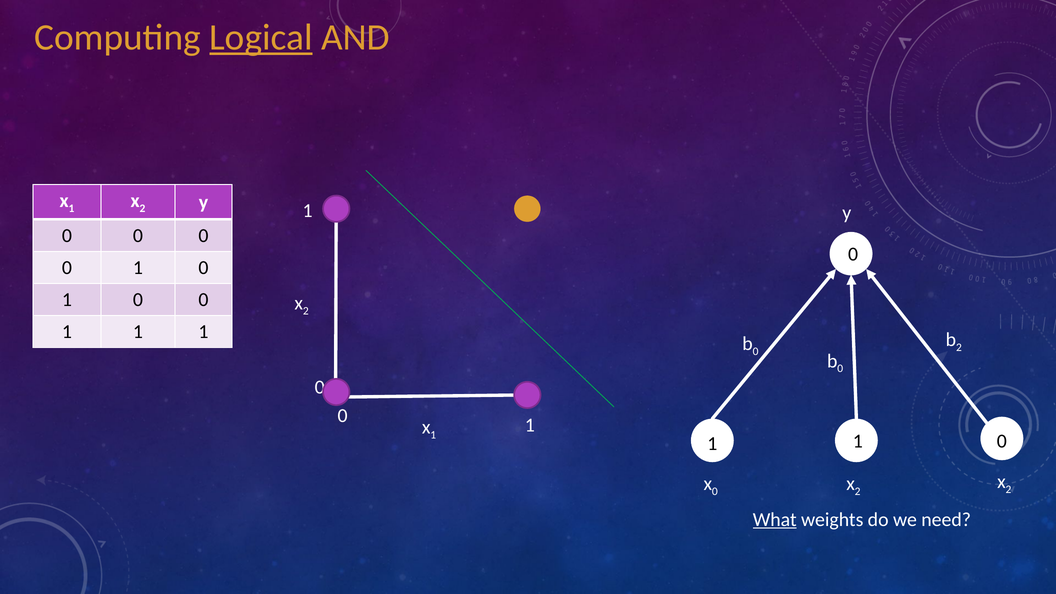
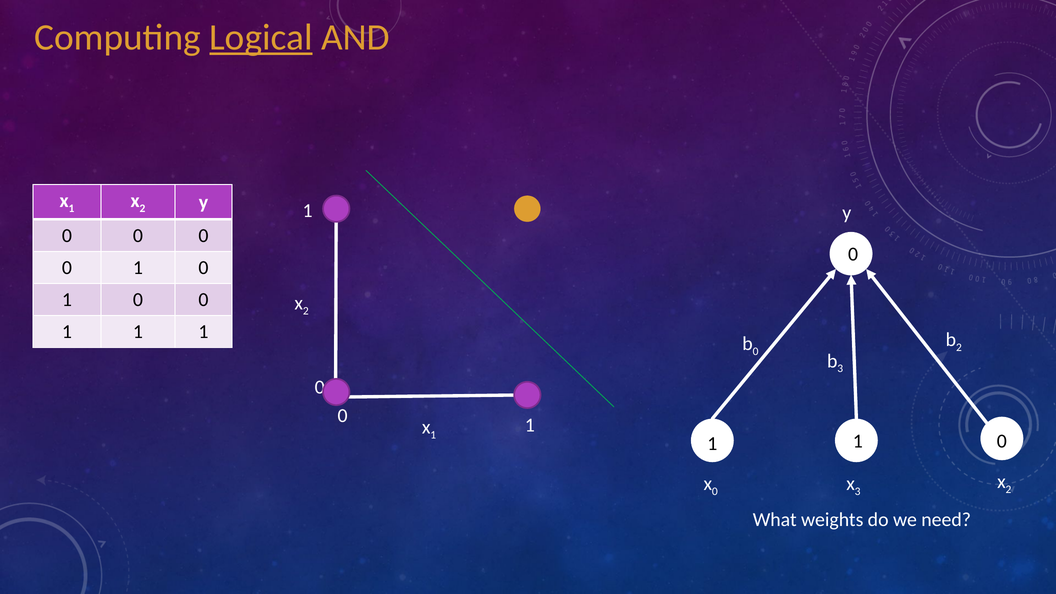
0: 0 -> 3 (840, 369)
2: 2 -> 3 (858, 491)
What underline: present -> none (775, 520)
